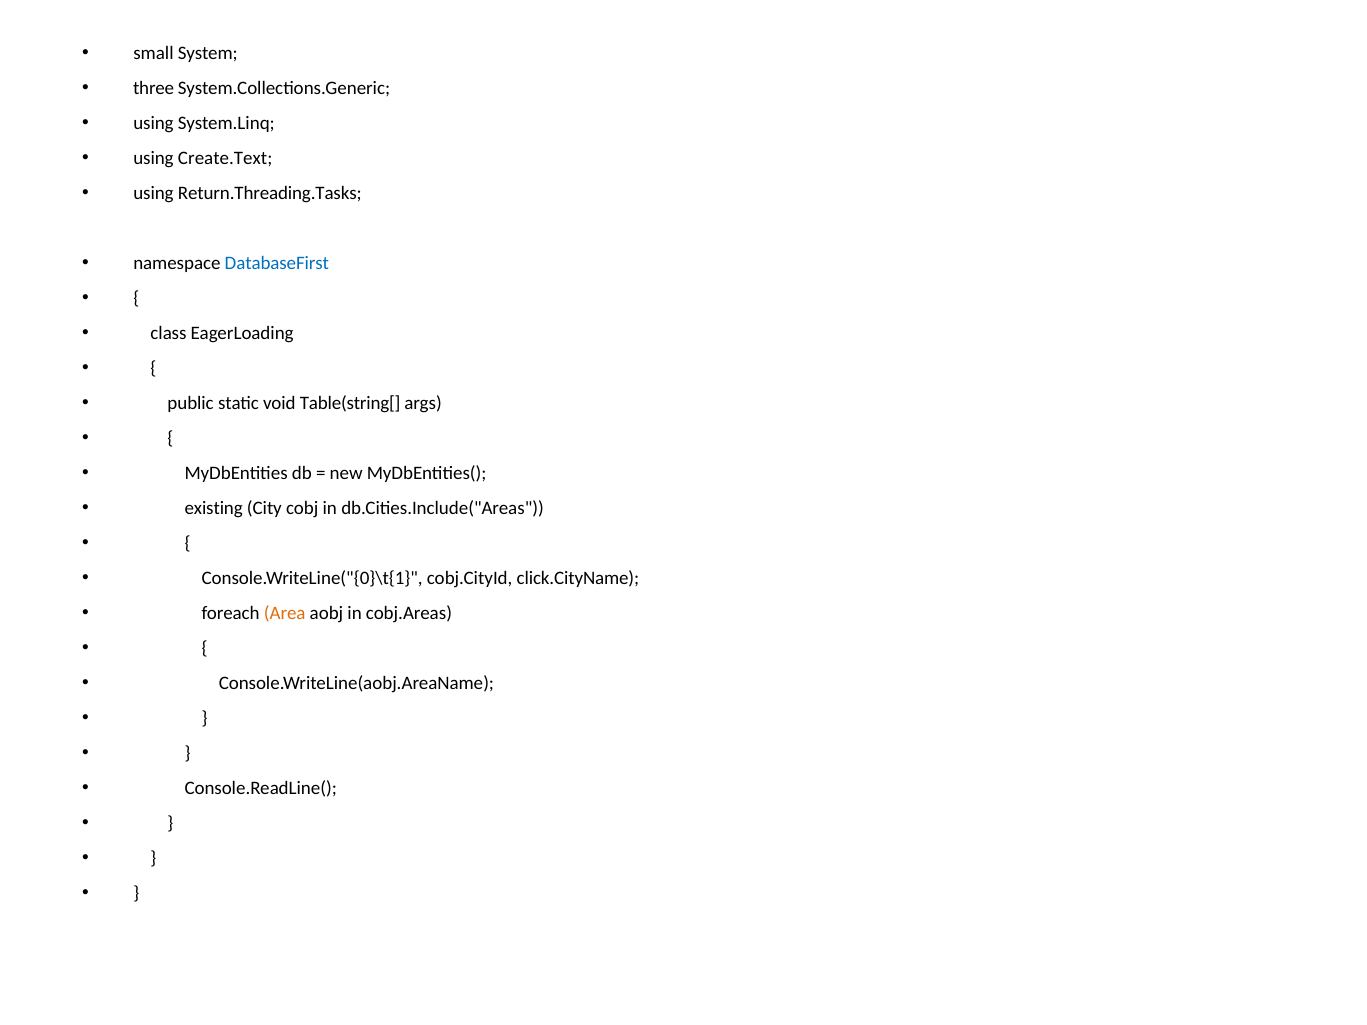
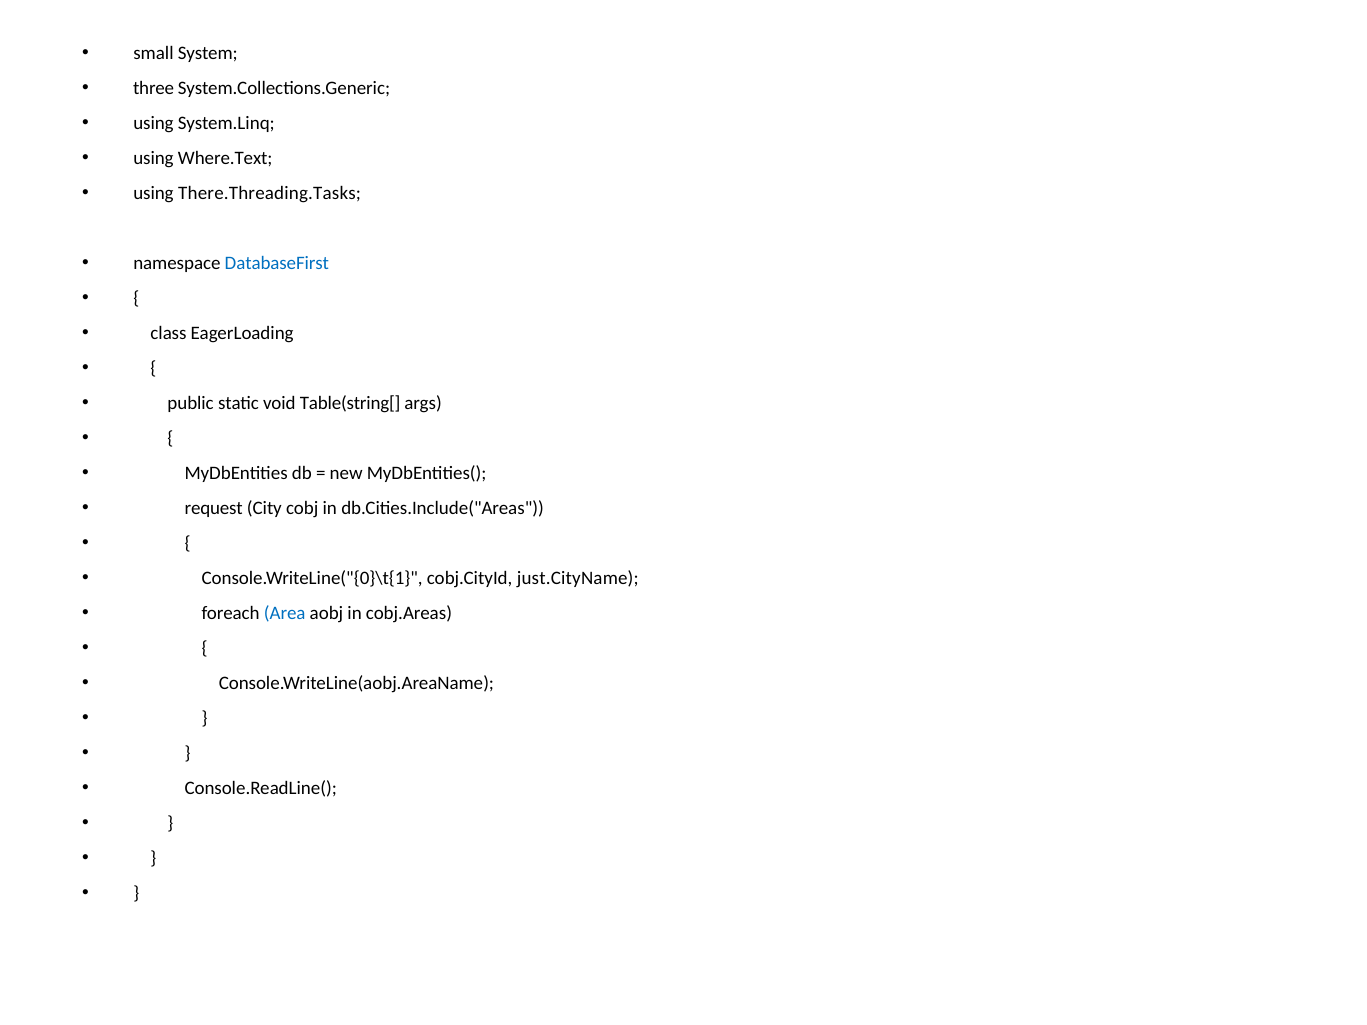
Create.Text: Create.Text -> Where.Text (225, 159)
Return.Threading.Tasks: Return.Threading.Tasks -> There.Threading.Tasks (270, 194)
existing: existing -> request (214, 509)
click.CityName: click.CityName -> just.CityName (578, 578)
Area colour: orange -> blue (285, 613)
